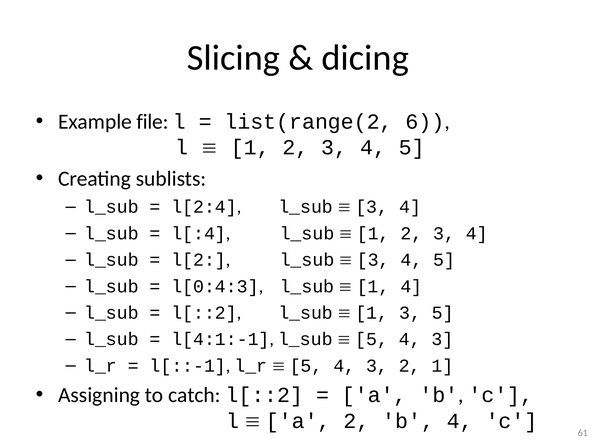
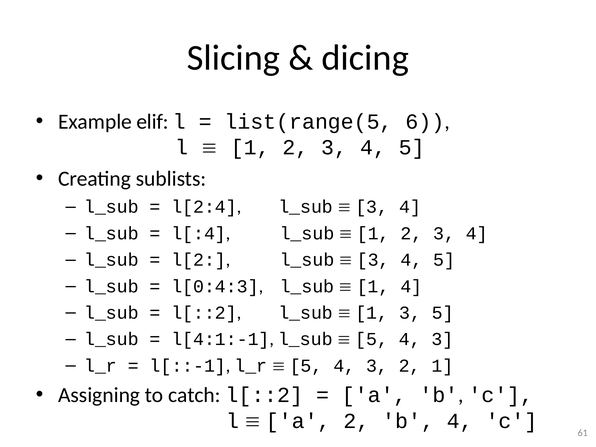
file: file -> elif (152, 122)
list(range(2: list(range(2 -> list(range(5 (309, 122)
